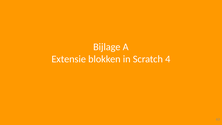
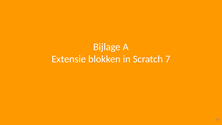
4: 4 -> 7 (168, 59)
